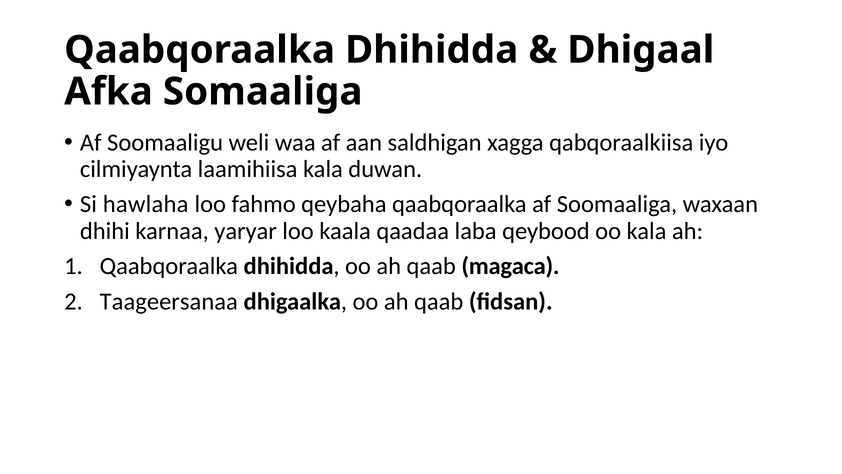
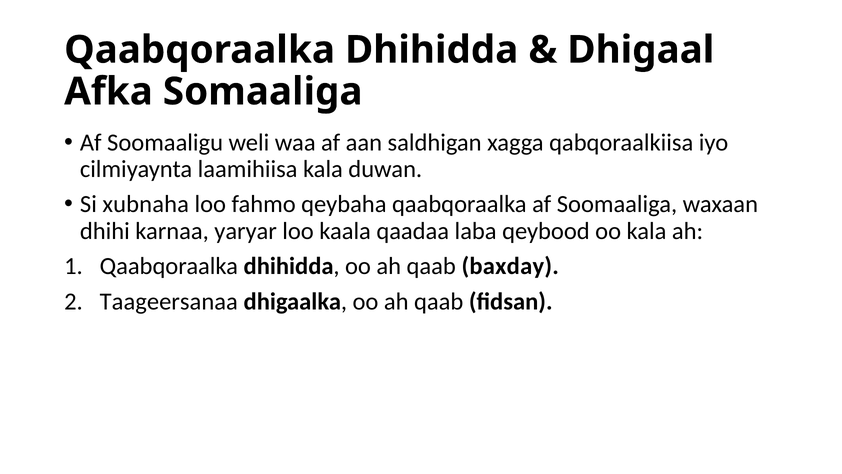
hawlaha: hawlaha -> xubnaha (146, 204)
magaca: magaca -> baxday (510, 266)
